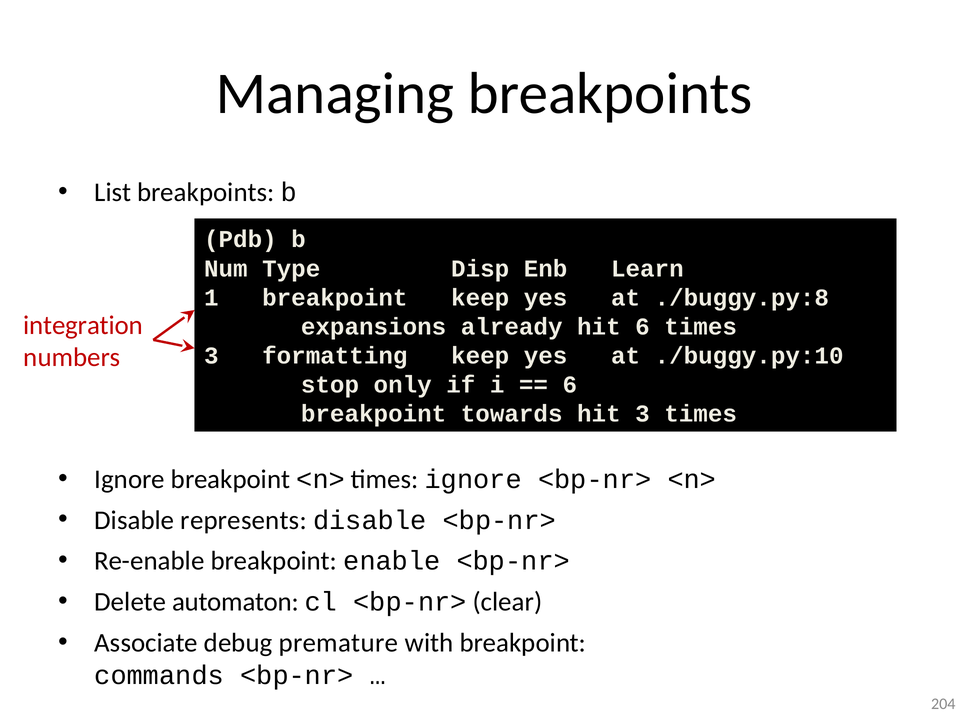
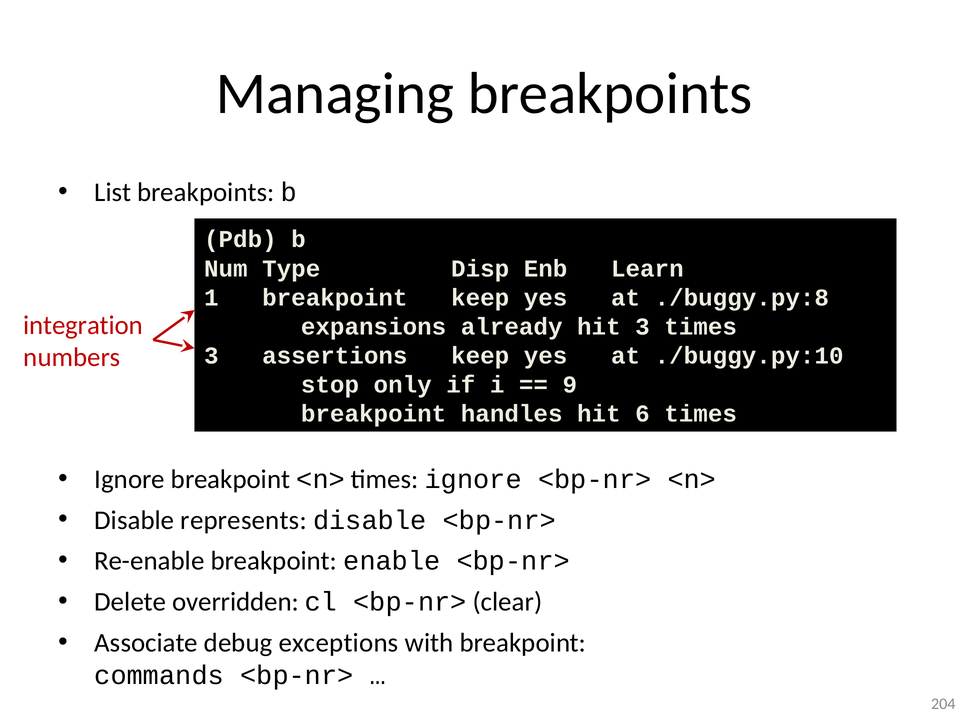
hit 6: 6 -> 3 (642, 327)
formatting: formatting -> assertions (335, 356)
6: 6 -> 9 (570, 385)
towards: towards -> handles (512, 414)
hit 3: 3 -> 6 (642, 414)
automaton: automaton -> overridden (235, 602)
premature: premature -> exceptions (338, 643)
